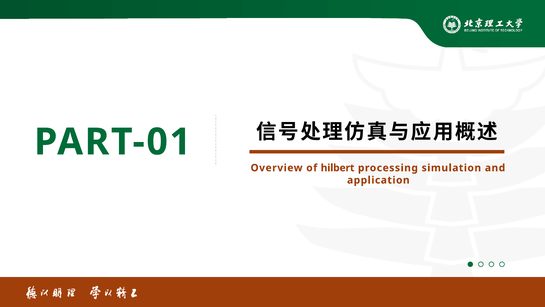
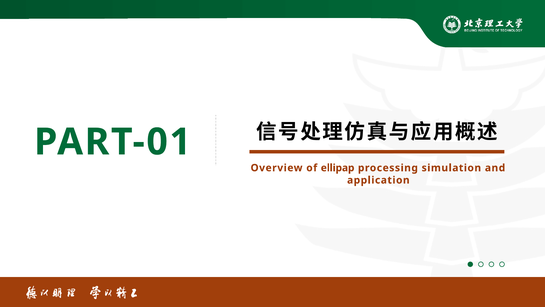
hilbert: hilbert -> ellipap (338, 168)
